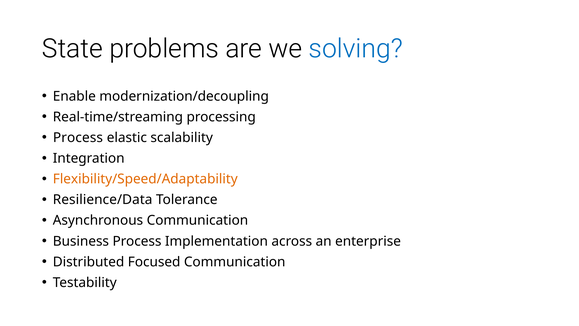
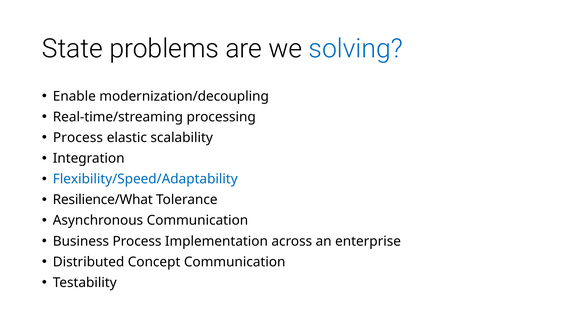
Flexibility/Speed/Adaptability colour: orange -> blue (145, 179)
Resilience/Data: Resilience/Data -> Resilience/What (103, 200)
Focused: Focused -> Concept (154, 262)
